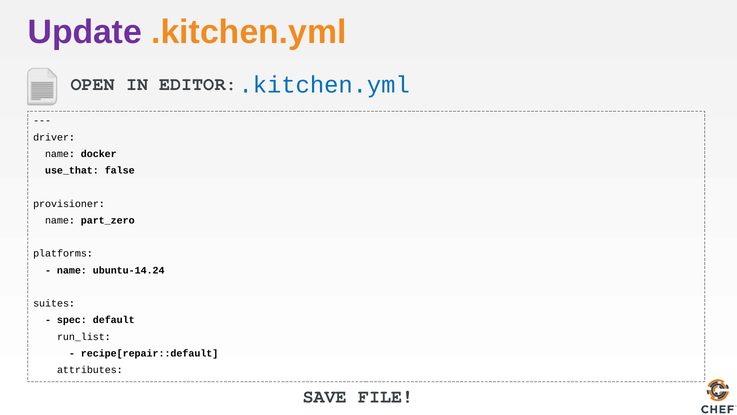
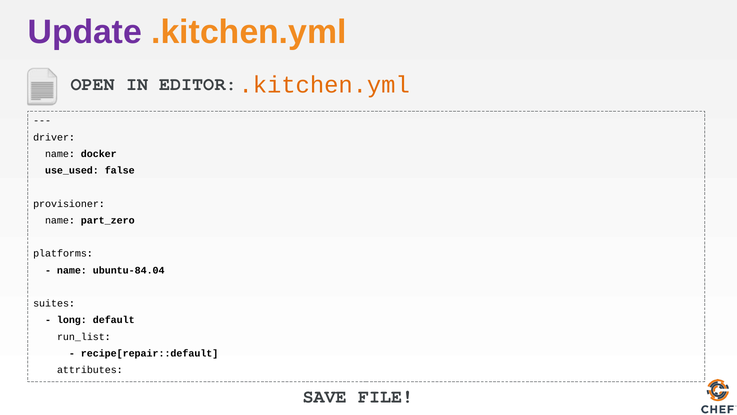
.kitchen.yml colour: blue -> orange (324, 85)
use_that: use_that -> use_used (72, 170)
ubuntu-14.24: ubuntu-14.24 -> ubuntu-84.04 (129, 270)
spec: spec -> long (72, 320)
